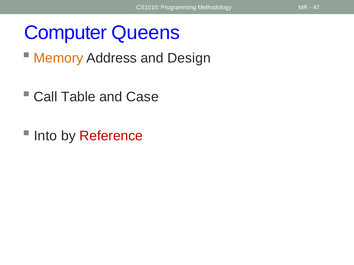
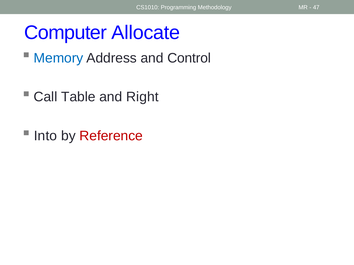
Queens: Queens -> Allocate (146, 33)
Memory colour: orange -> blue (58, 58)
Design: Design -> Control (189, 58)
Case: Case -> Right (142, 97)
